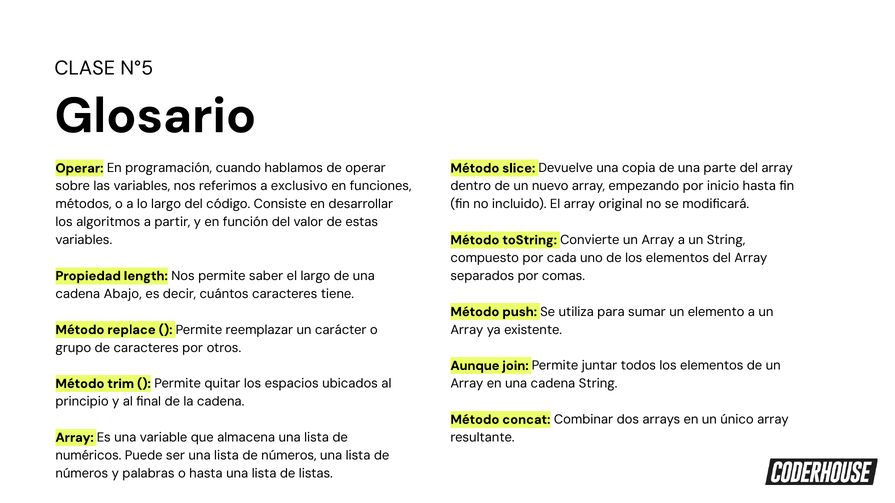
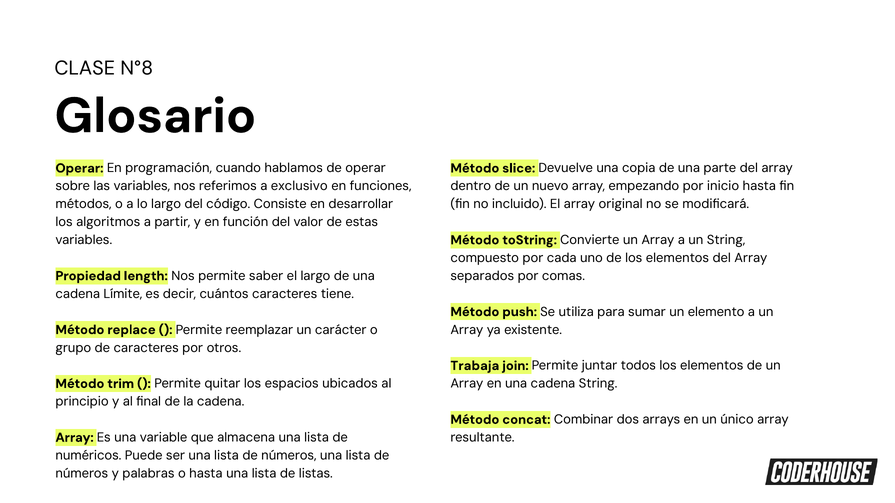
N°5: N°5 -> N°8 (137, 68)
Abajo: Abajo -> Límite (123, 294)
Aunque: Aunque -> Trabaja (475, 366)
